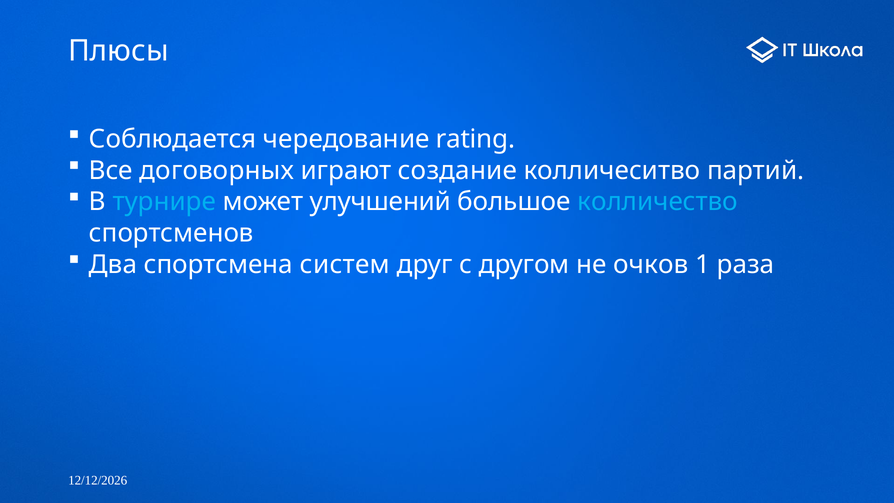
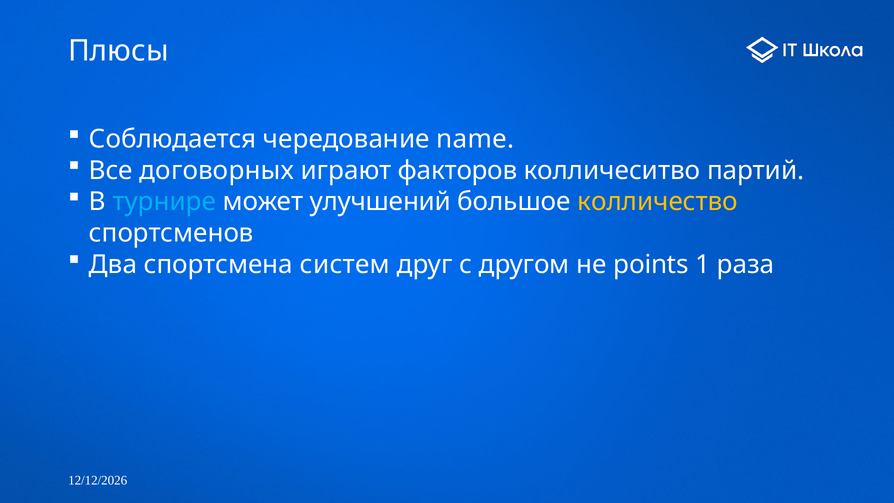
rating: rating -> name (475, 139)
создание: создание -> факторов (458, 170)
колличество colour: light blue -> yellow (658, 202)
очков: очков -> points (651, 264)
